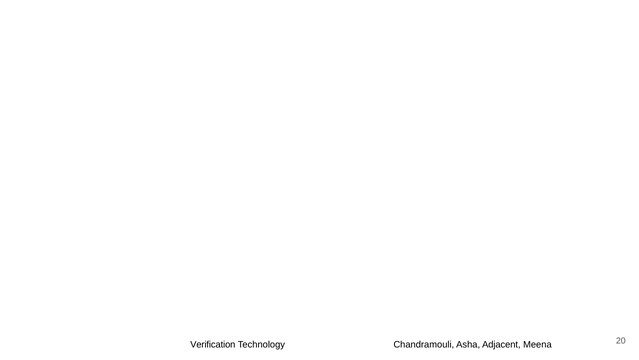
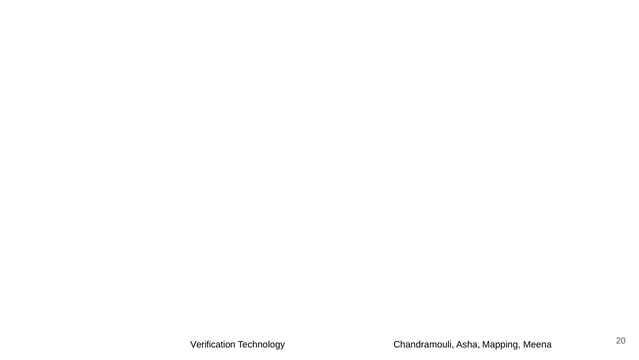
Adjacent: Adjacent -> Mapping (501, 344)
